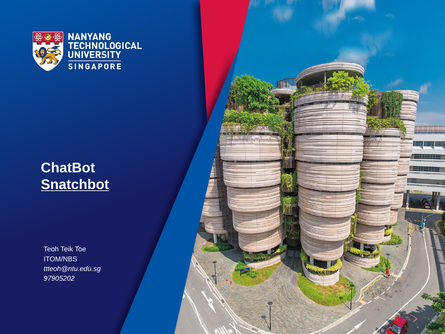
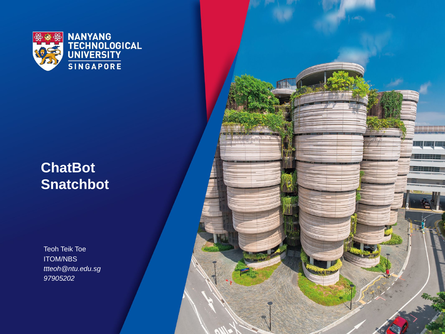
Snatchbot underline: present -> none (75, 185)
